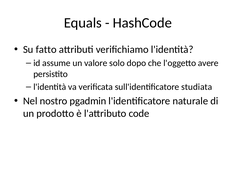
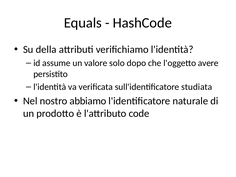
fatto: fatto -> della (46, 50)
pgadmin: pgadmin -> abbiamo (88, 101)
